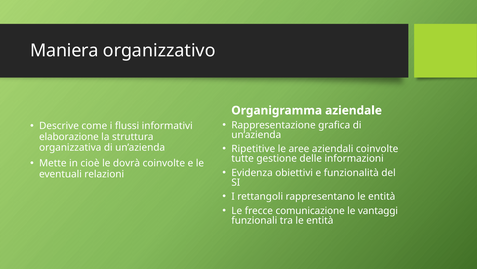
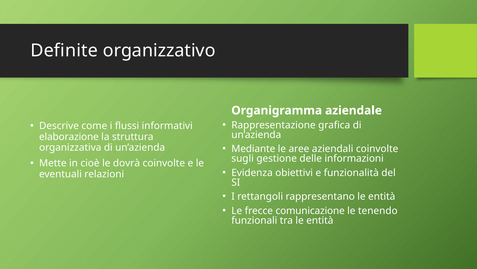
Maniera: Maniera -> Definite (64, 50)
Ripetitive: Ripetitive -> Mediante (253, 149)
tutte: tutte -> sugli (243, 158)
vantaggi: vantaggi -> tenendo (378, 210)
